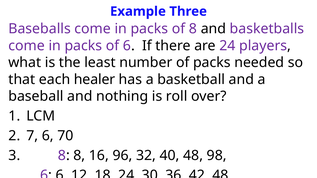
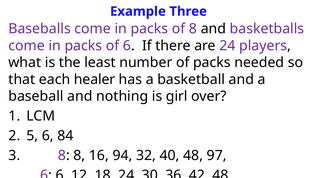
roll: roll -> girl (177, 97)
7: 7 -> 5 (32, 136)
70: 70 -> 84 (65, 136)
96: 96 -> 94 (122, 156)
98: 98 -> 97 (217, 156)
